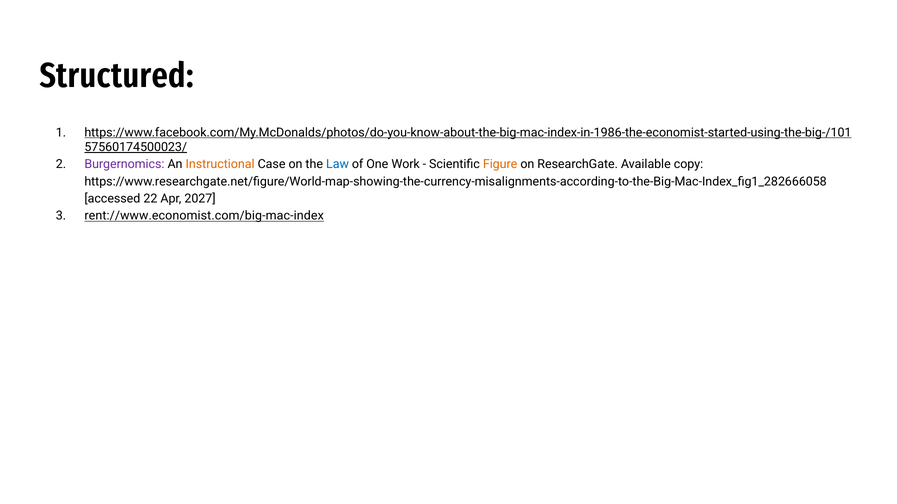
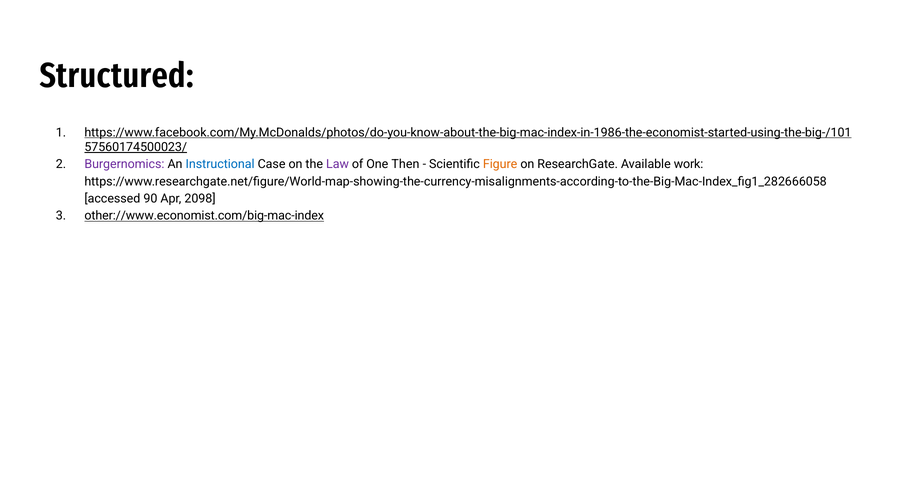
Instructional colour: orange -> blue (220, 164)
Law colour: blue -> purple (338, 164)
Work: Work -> Then (405, 164)
copy: copy -> work (689, 164)
22: 22 -> 90 (150, 199)
2027: 2027 -> 2098 (200, 199)
rent://www.economist.com/big-mac-index: rent://www.economist.com/big-mac-index -> other://www.economist.com/big-mac-index (204, 216)
